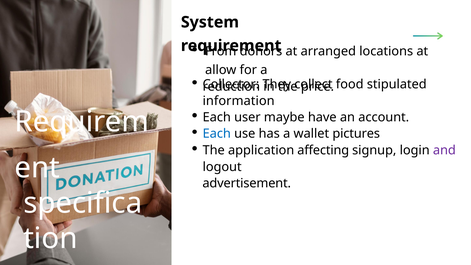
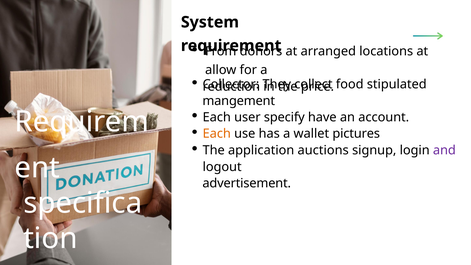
information: information -> mangement (239, 101)
maybe: maybe -> specify (284, 117)
Each colour: blue -> orange (217, 134)
affecting: affecting -> auctions (323, 150)
